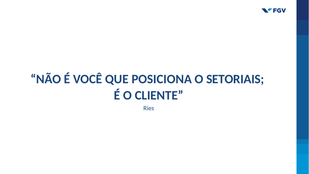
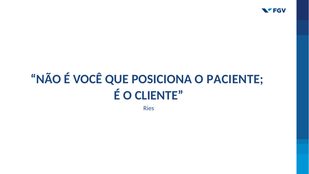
SETORIAIS: SETORIAIS -> PACIENTE (235, 79)
